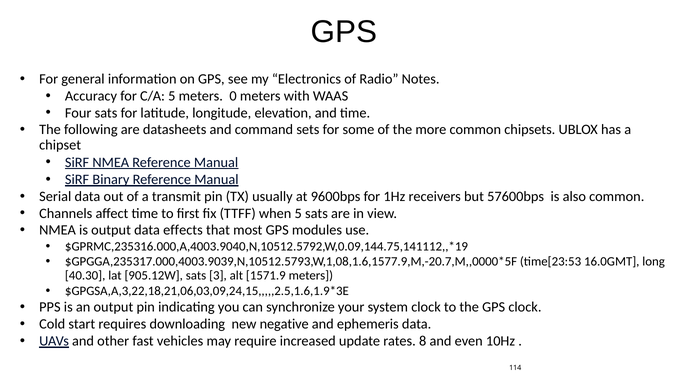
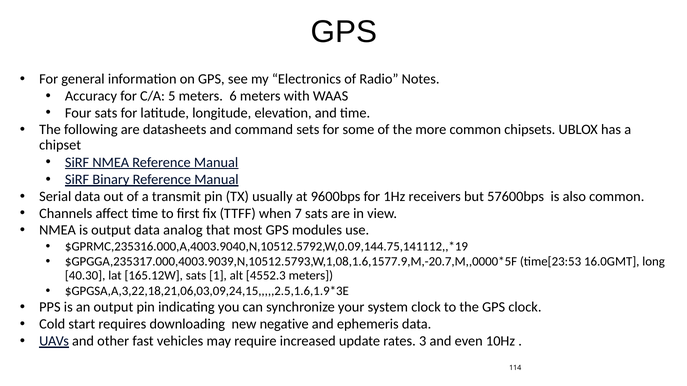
0: 0 -> 6 (233, 96)
when 5: 5 -> 7 (298, 214)
effects: effects -> analog (183, 230)
905.12W: 905.12W -> 165.12W (154, 276)
3: 3 -> 1 (218, 276)
1571.9: 1571.9 -> 4552.3 (266, 276)
8: 8 -> 3 (423, 341)
